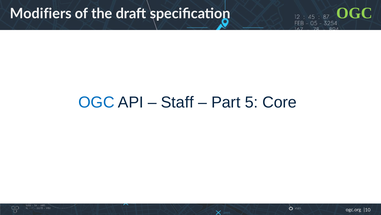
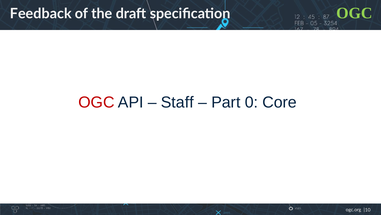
Modifiers: Modifiers -> Feedback (41, 14)
OGC colour: blue -> red (96, 102)
5: 5 -> 0 (251, 102)
